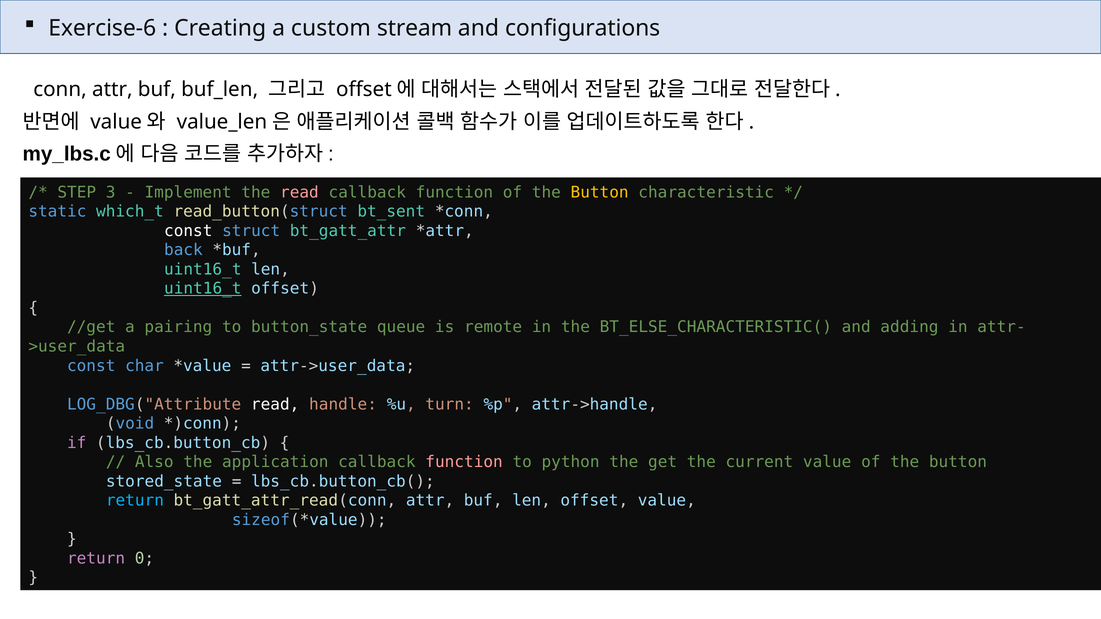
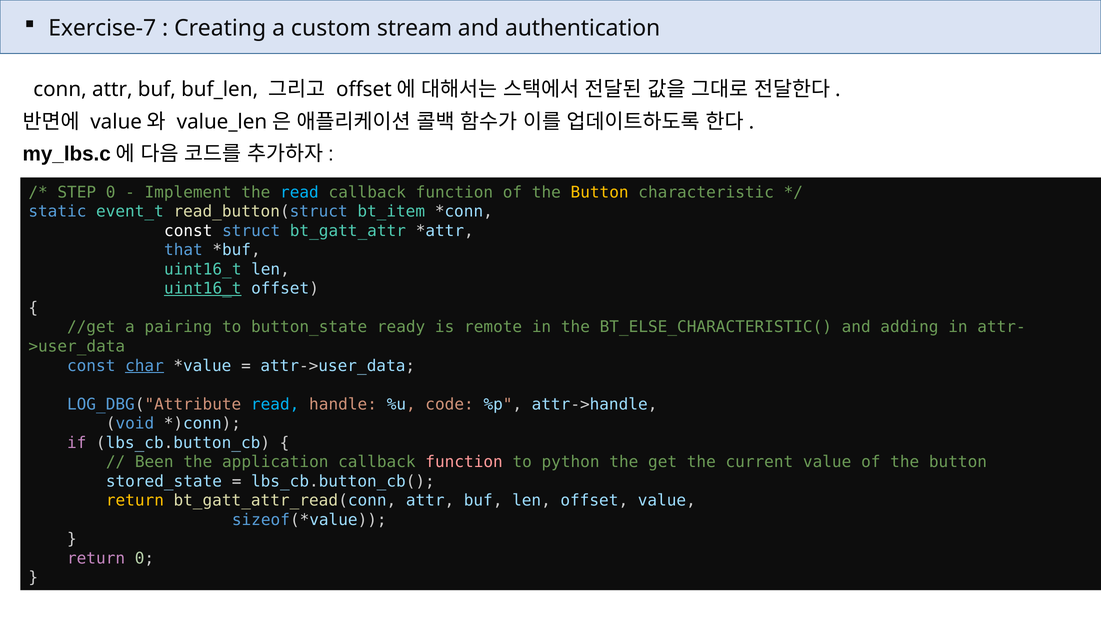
Exercise-6: Exercise-6 -> Exercise-7 (102, 28)
configurations: configurations -> authentication (583, 28)
STEP 3: 3 -> 0 (111, 192)
read colour: pink -> light blue (299, 192)
which_t: which_t -> event_t (130, 212)
bt_sent: bt_sent -> bt_item (391, 212)
back: back -> that (183, 250)
queue: queue -> ready (401, 327)
char underline: none -> present (144, 366)
read colour: white -> light blue (275, 404)
turn: turn -> code (450, 404)
Also: Also -> Been (154, 462)
return colour: light blue -> yellow (135, 501)
